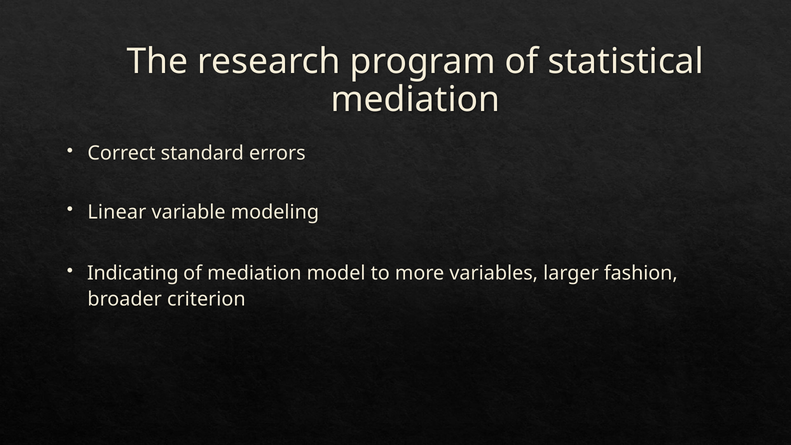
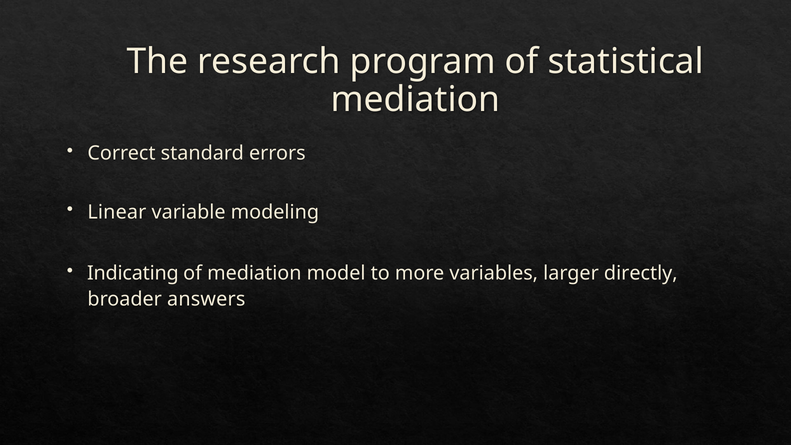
fashion: fashion -> directly (641, 273)
criterion: criterion -> answers (206, 299)
